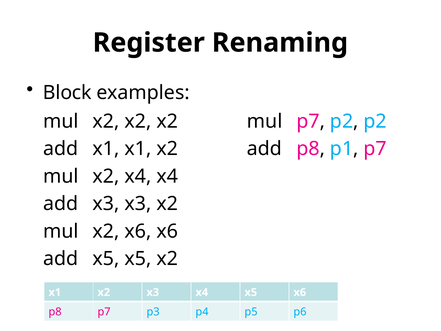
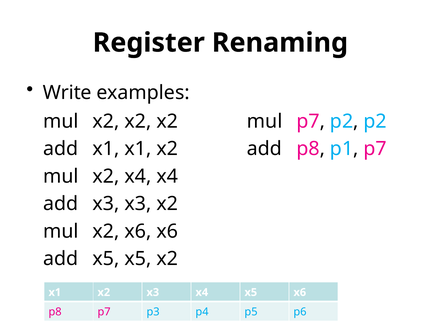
Block: Block -> Write (67, 93)
